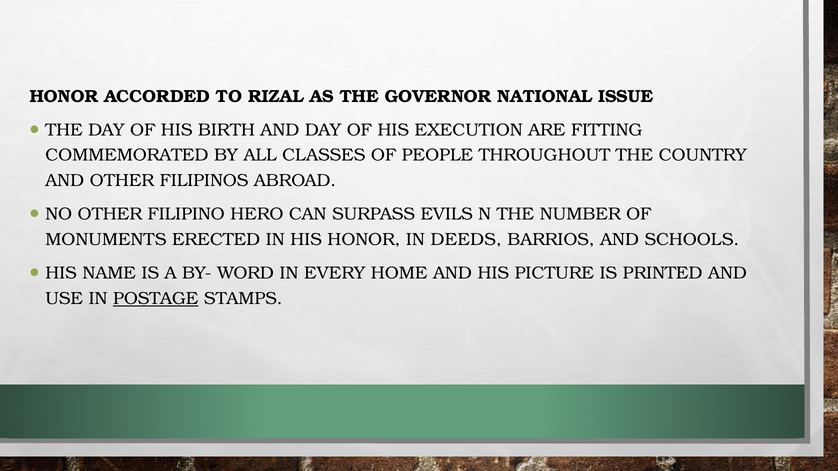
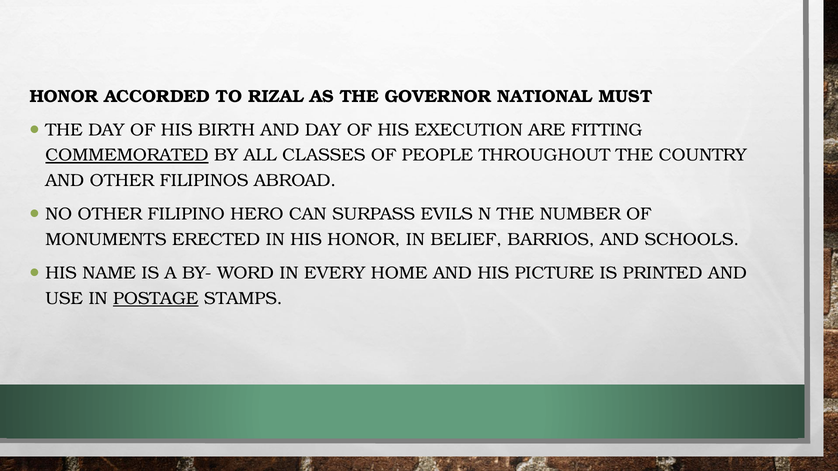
ISSUE: ISSUE -> MUST (625, 96)
COMMEMORATED underline: none -> present (127, 155)
DEEDS: DEEDS -> BELIEF (466, 239)
